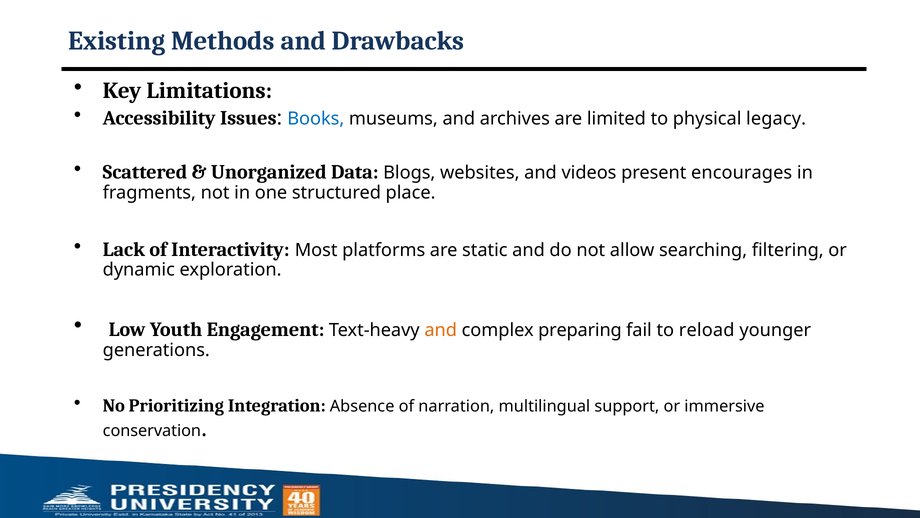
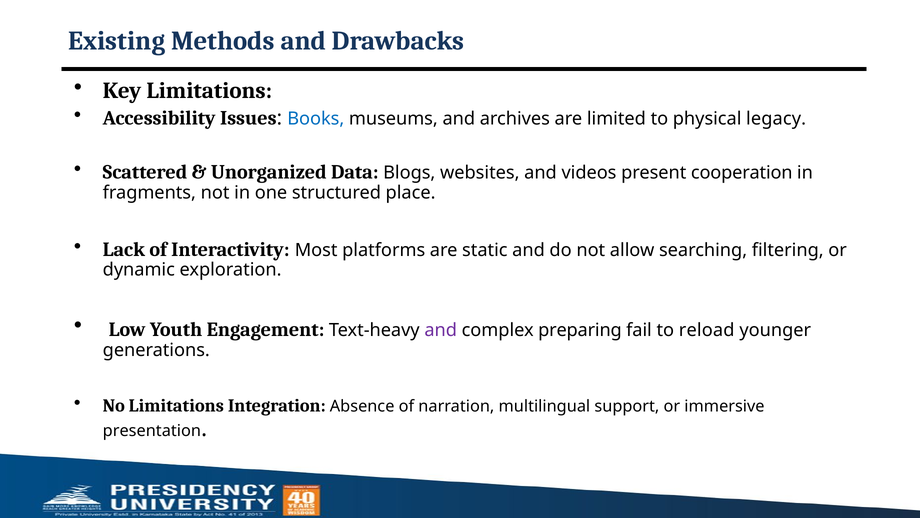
encourages: encourages -> cooperation (742, 173)
and colour: orange -> purple (441, 330)
No Prioritizing: Prioritizing -> Limitations (176, 405)
conservation: conservation -> presentation (152, 431)
